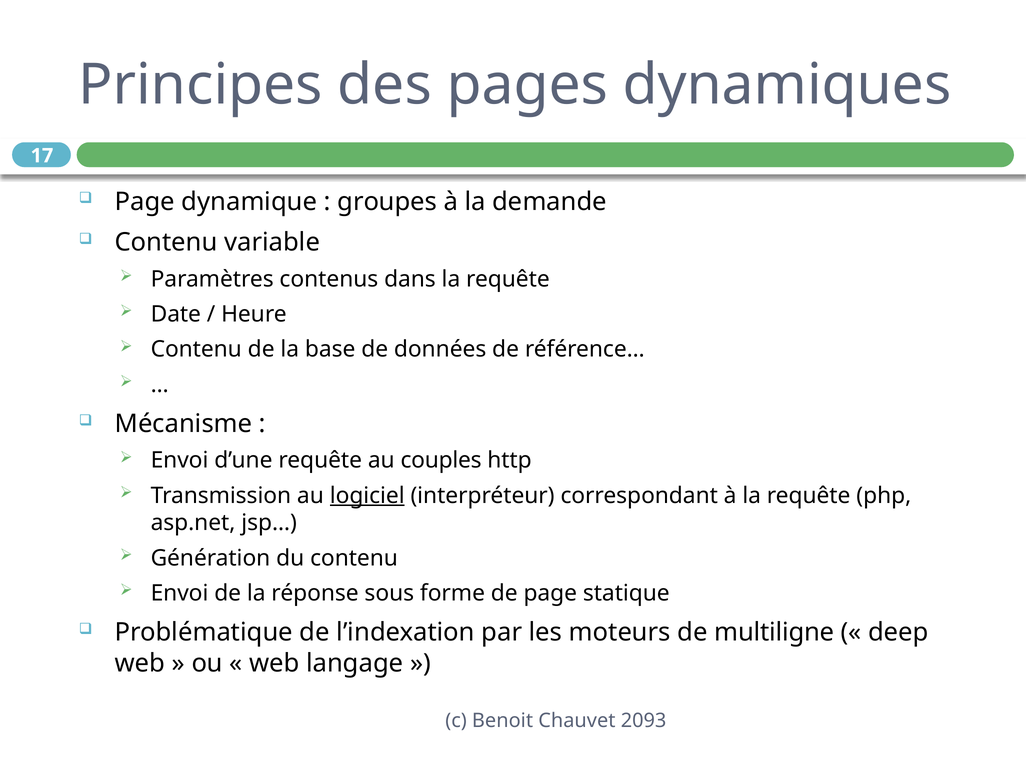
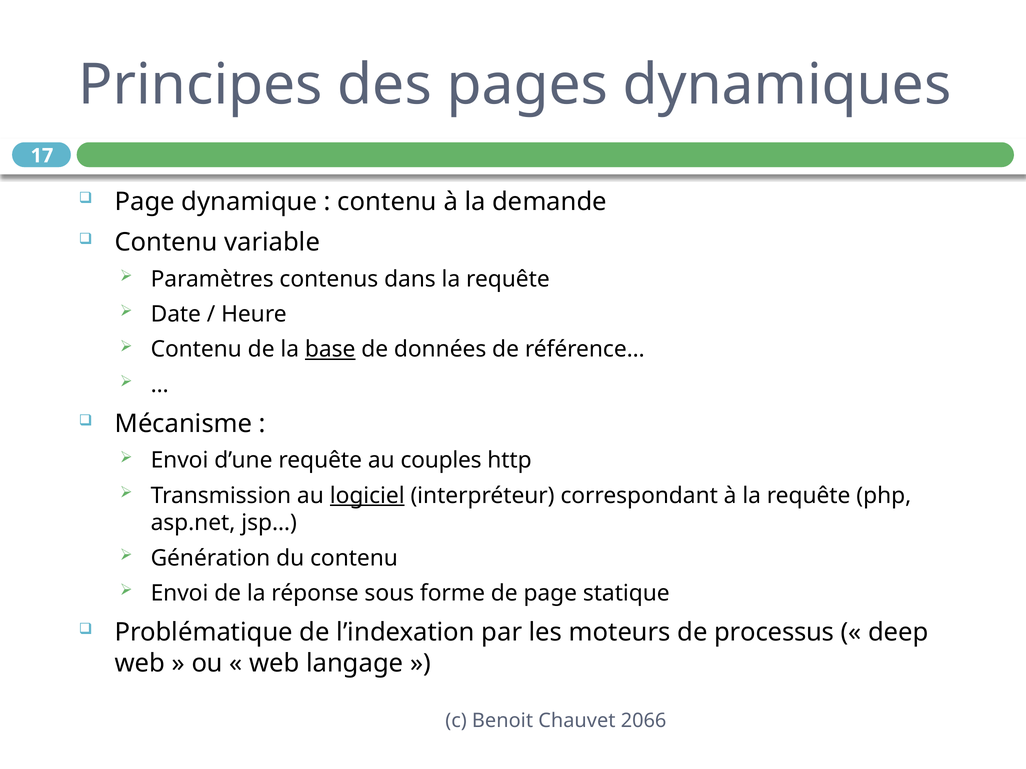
groupes: groupes -> contenu (387, 202)
base underline: none -> present (330, 350)
multiligne: multiligne -> processus (774, 633)
2093: 2093 -> 2066 (644, 721)
